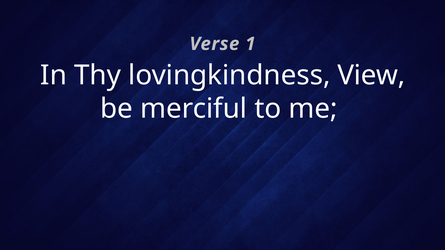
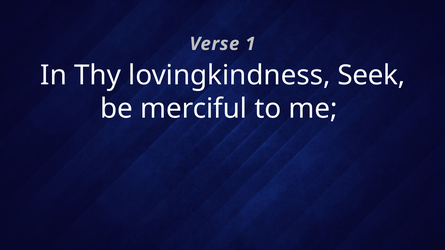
View: View -> Seek (371, 76)
